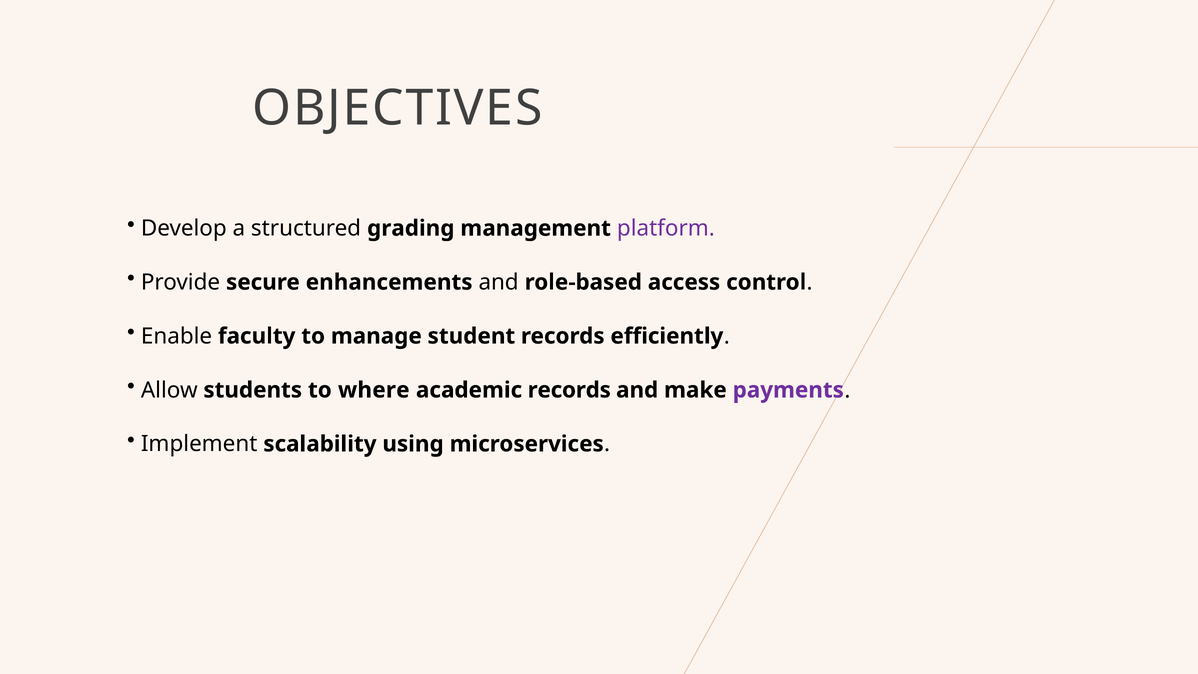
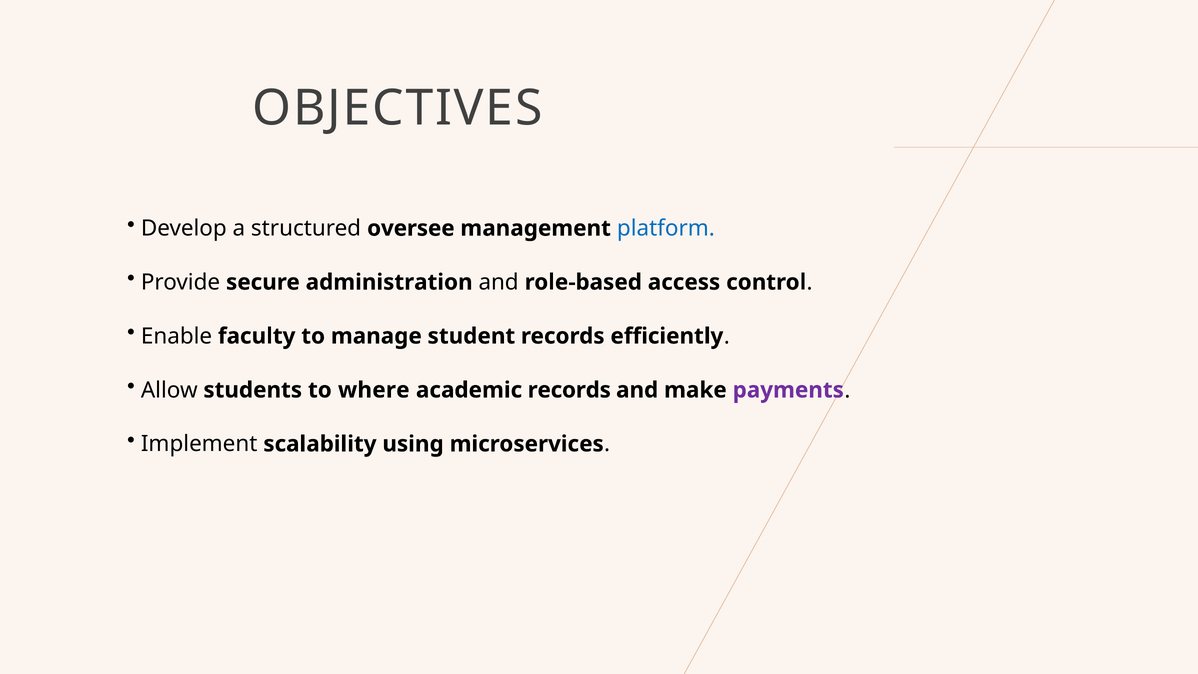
grading: grading -> oversee (411, 228)
platform colour: purple -> blue (666, 228)
enhancements: enhancements -> administration (389, 282)
